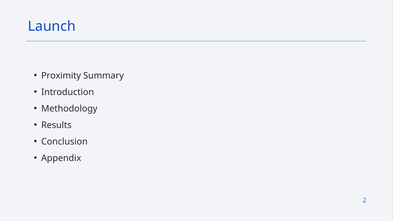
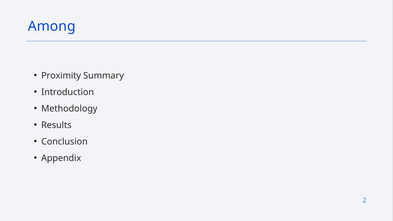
Launch: Launch -> Among (52, 26)
